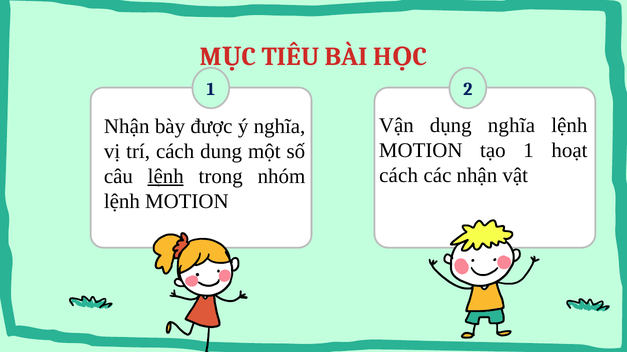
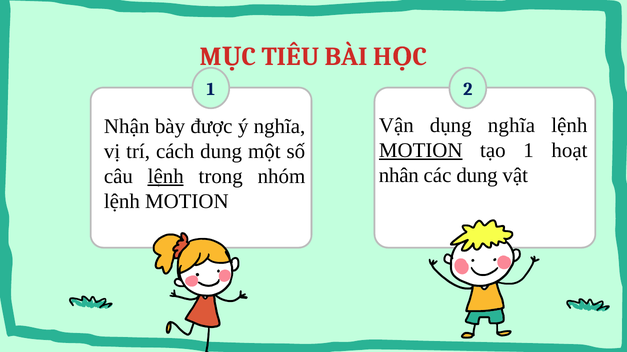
MOTION underline: none -> present (421, 151)
cách: cách -> nhân (399, 176)
các nhận: nhận -> dung (477, 176)
